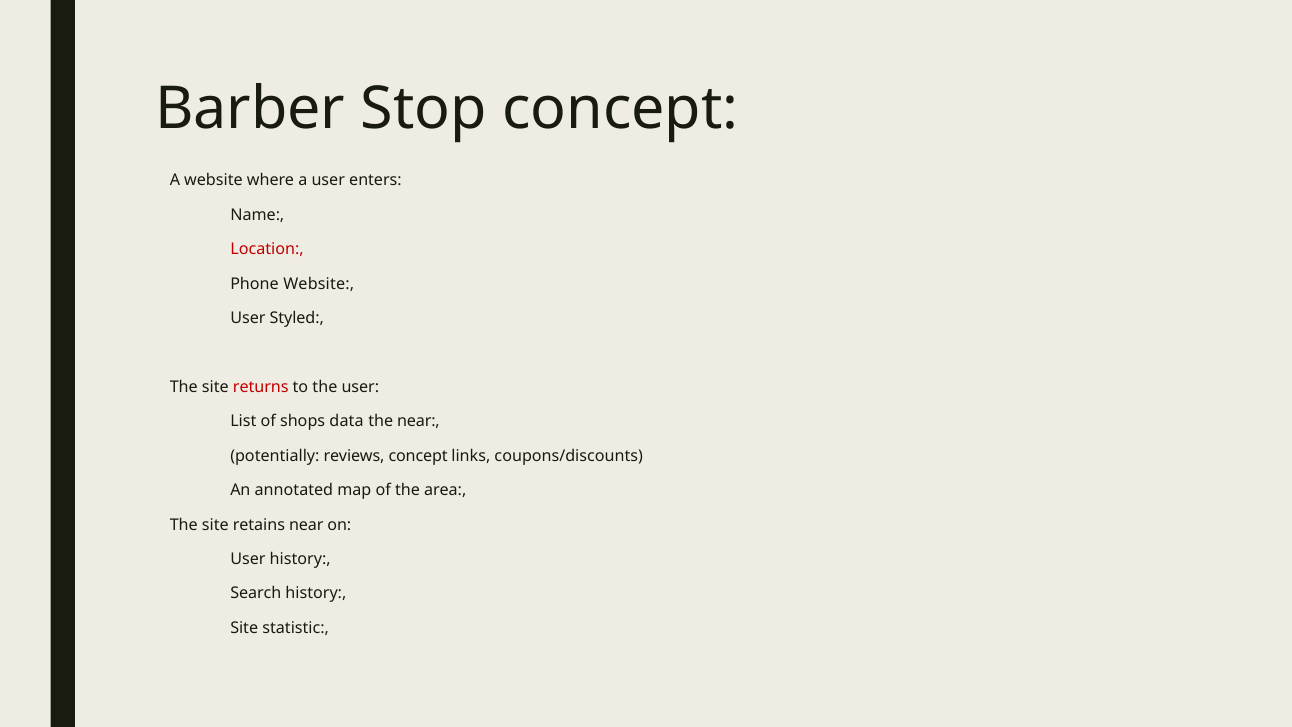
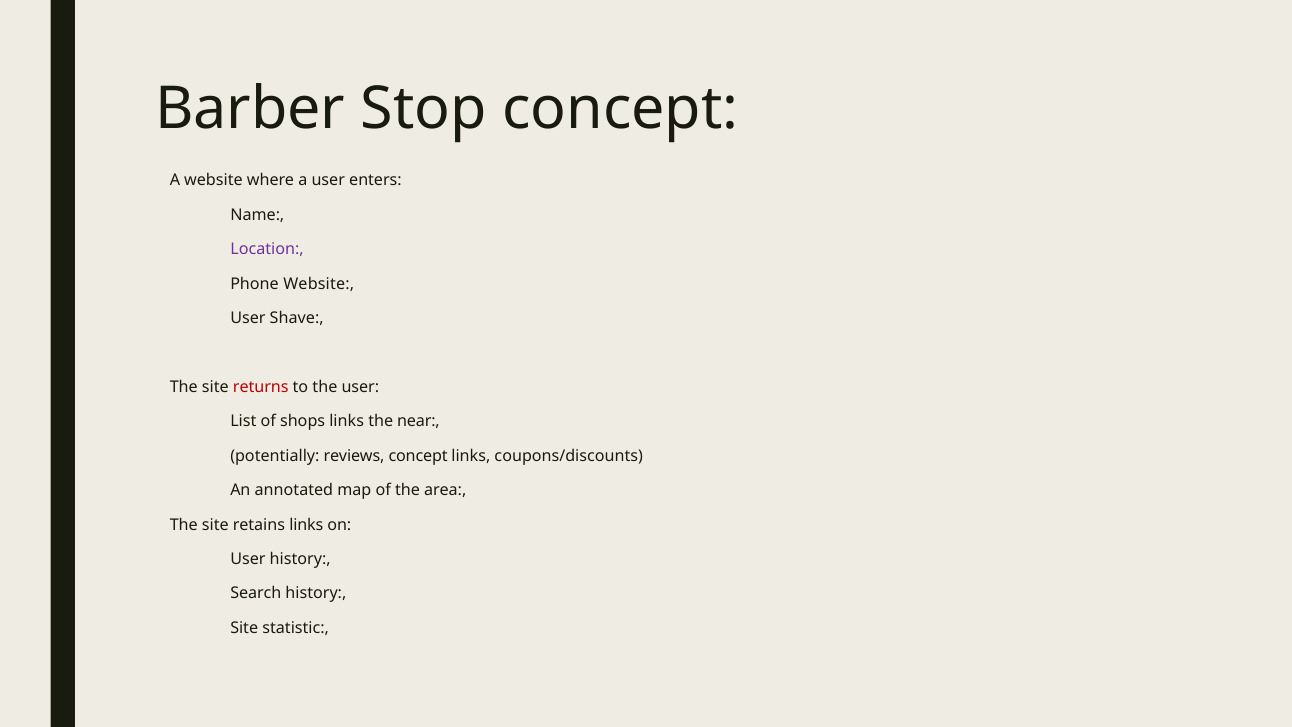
Location colour: red -> purple (267, 249)
Styled: Styled -> Shave (297, 318)
shops data: data -> links (347, 421)
retains near: near -> links (306, 525)
